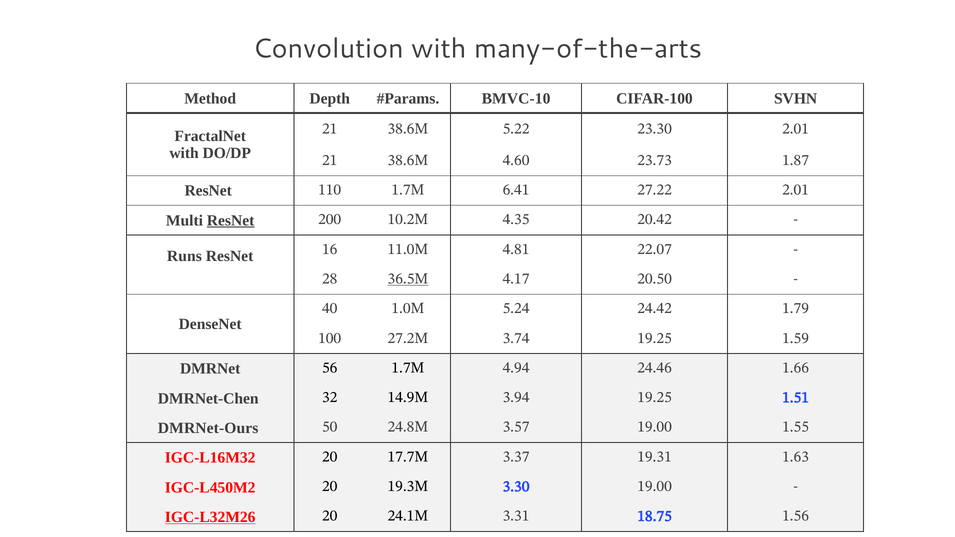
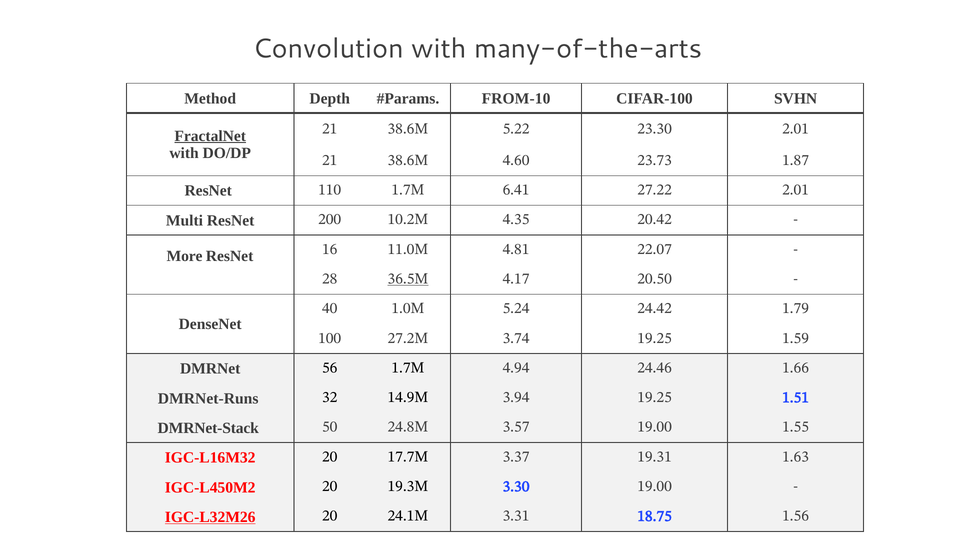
BMVC-10: BMVC-10 -> FROM-10 (516, 98)
FractalNet underline: none -> present (210, 136)
ResNet underline: present -> none (231, 221)
Runs: Runs -> More (185, 256)
DMRNet-Chen: DMRNet-Chen -> DMRNet-Runs (208, 398)
DMRNet-Ours: DMRNet-Ours -> DMRNet-Stack (208, 428)
